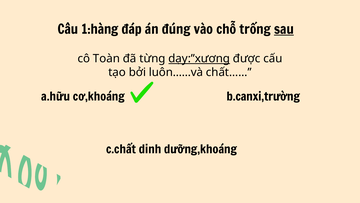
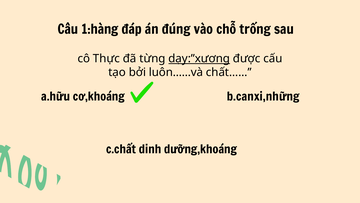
sau underline: present -> none (284, 29)
Toàn: Toàn -> Thực (106, 58)
b.canxi,trường: b.canxi,trường -> b.canxi,những (263, 96)
